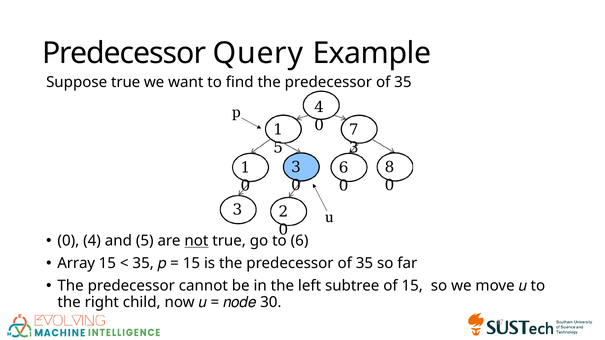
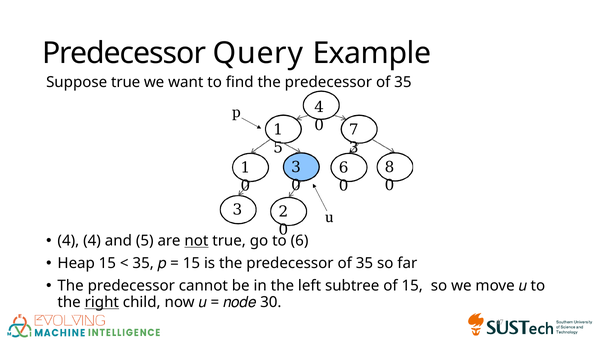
0: 0 -> 4 (68, 241)
Array: Array -> Heap (76, 264)
right underline: none -> present (102, 303)
